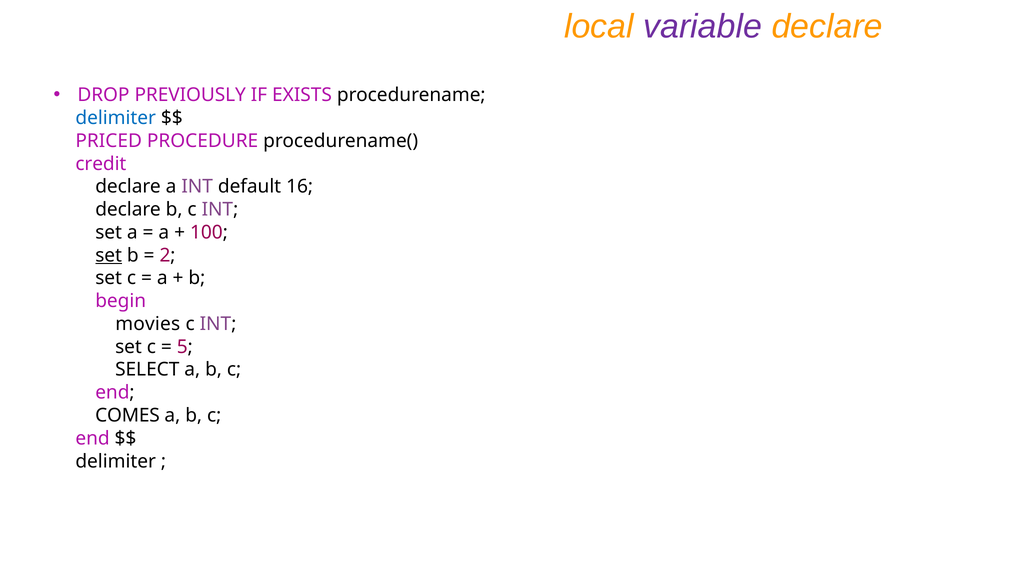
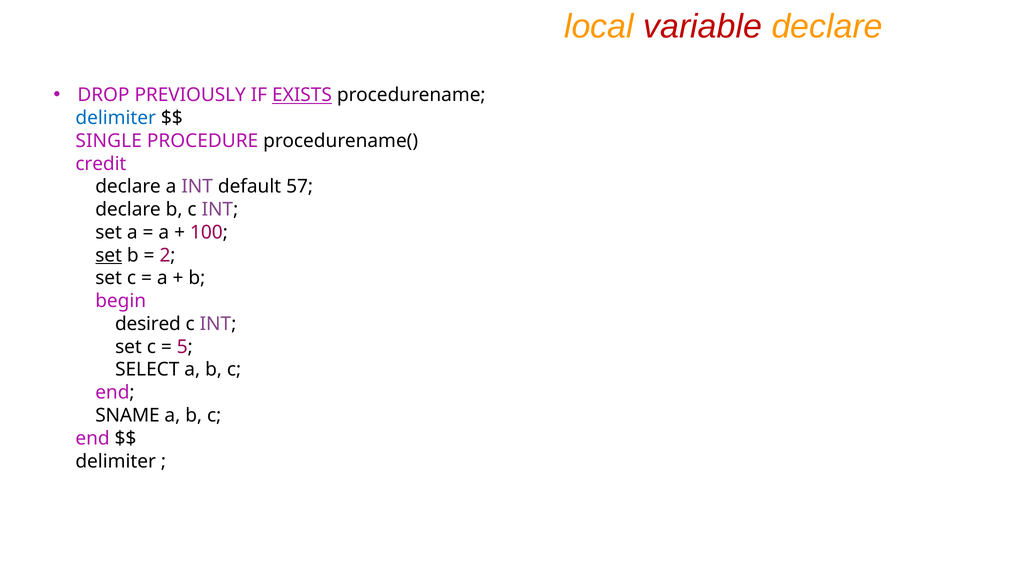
variable colour: purple -> red (703, 26)
EXISTS underline: none -> present (302, 95)
PRICED: PRICED -> SINGLE (109, 141)
16: 16 -> 57 (300, 187)
movies: movies -> desired (148, 324)
COMES: COMES -> SNAME (127, 416)
